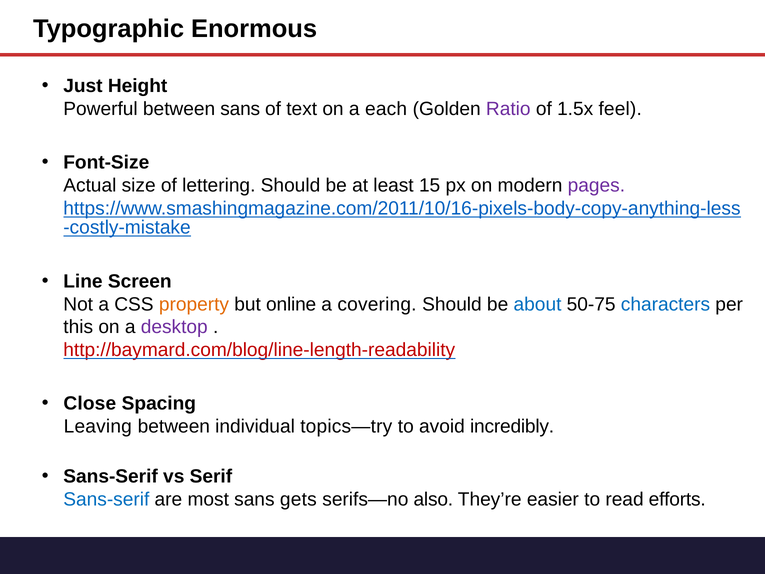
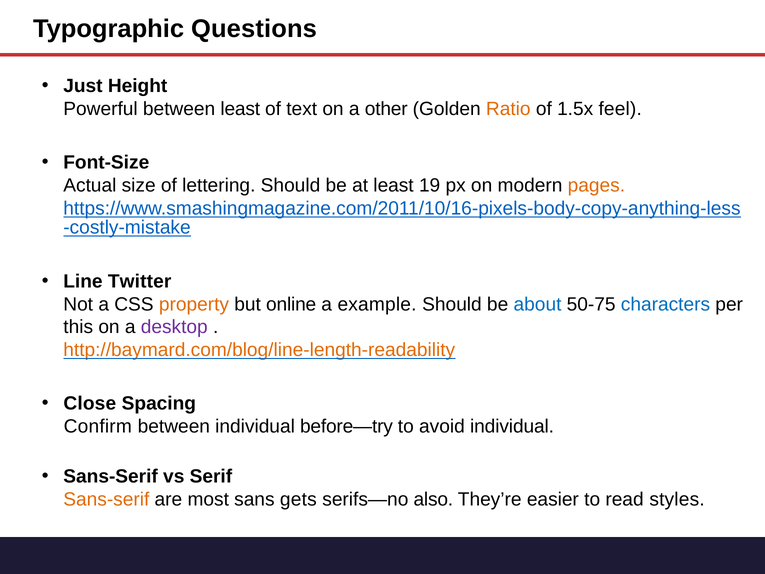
Enormous: Enormous -> Questions (254, 29)
between sans: sans -> least (240, 109)
each: each -> other (386, 109)
Ratio colour: purple -> orange (508, 109)
15: 15 -> 19 (430, 185)
pages colour: purple -> orange (596, 185)
Screen: Screen -> Twitter (140, 281)
covering: covering -> example (377, 304)
http://baymard.com/blog/line-length-readability colour: red -> orange (259, 350)
Leaving: Leaving -> Confirm (98, 426)
topics—try: topics—try -> before—try (346, 426)
avoid incredibly: incredibly -> individual (512, 426)
Sans-serif colour: blue -> orange (106, 499)
efforts: efforts -> styles (677, 499)
